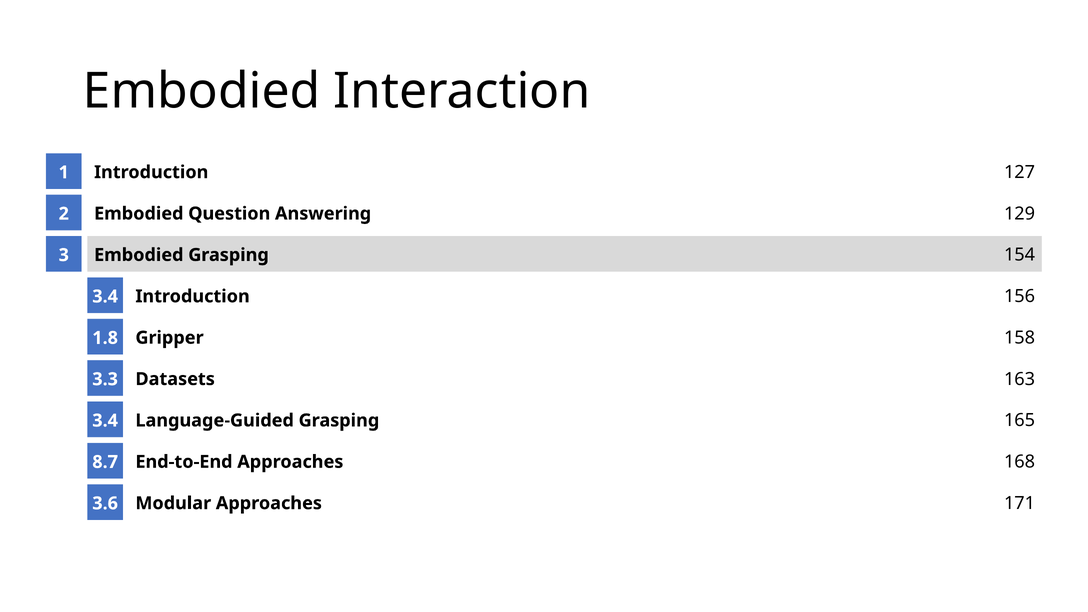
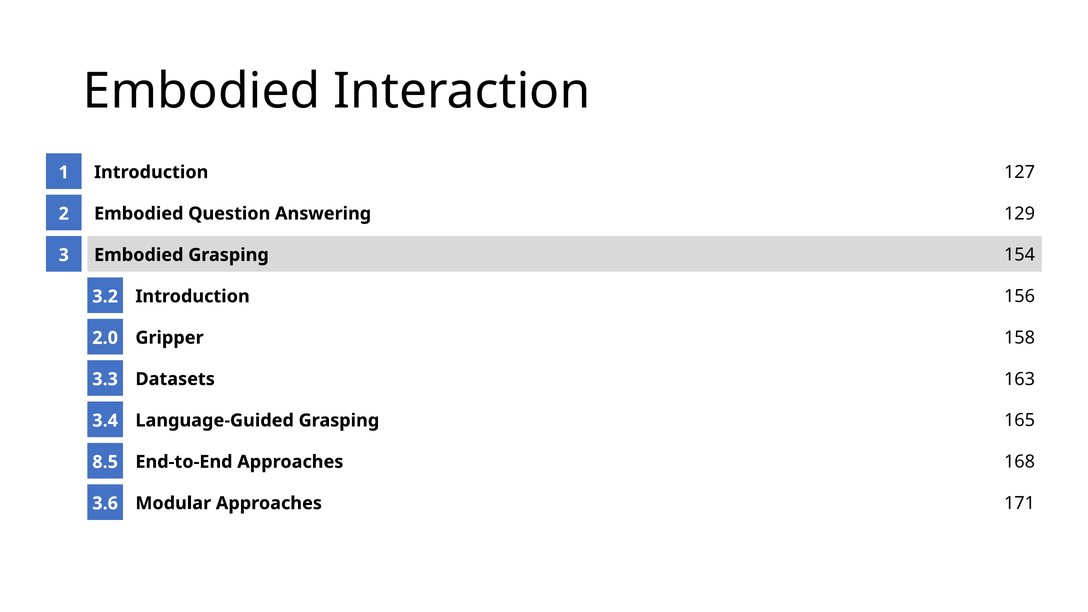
3.4: 3.4 -> 3.2 (105, 297)
1.8: 1.8 -> 2.0 (105, 338)
8.7: 8.7 -> 8.5 (105, 462)
